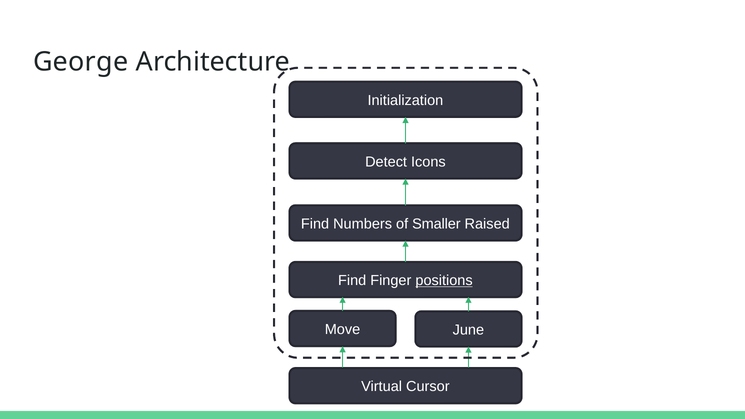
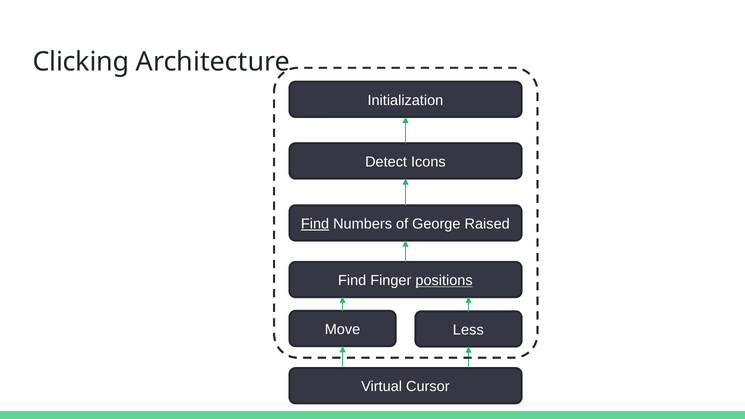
George: George -> Clicking (81, 62)
Find underline: none -> present (315, 224)
Smaller: Smaller -> George (436, 224)
June: June -> Less (468, 330)
